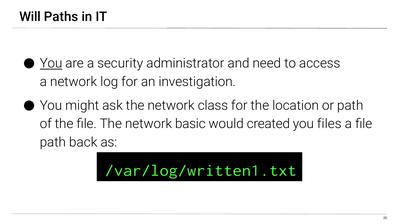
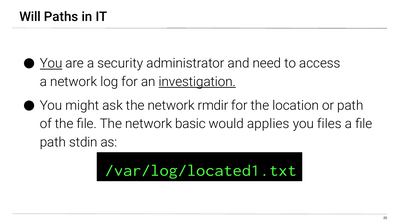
investigation underline: none -> present (197, 82)
class: class -> rmdir (213, 106)
created: created -> applies (268, 124)
back: back -> stdin (83, 142)
/var/log/written1.txt: /var/log/written1.txt -> /var/log/located1.txt (201, 171)
